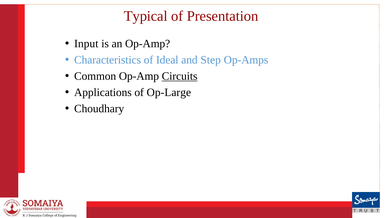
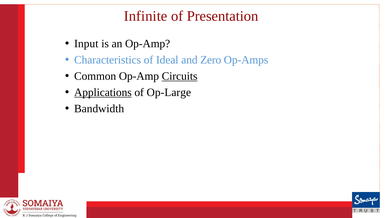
Typical: Typical -> Infinite (146, 16)
Step: Step -> Zero (211, 60)
Applications underline: none -> present (103, 92)
Choudhary: Choudhary -> Bandwidth (99, 108)
